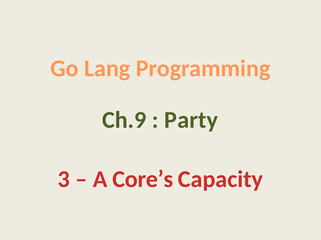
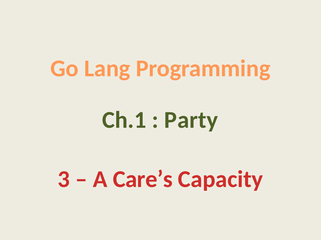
Ch.9: Ch.9 -> Ch.1 (124, 120)
Core’s: Core’s -> Care’s (143, 180)
